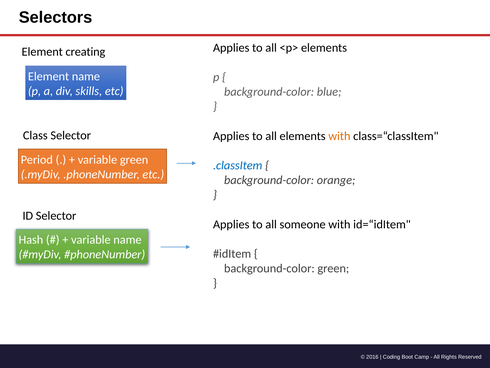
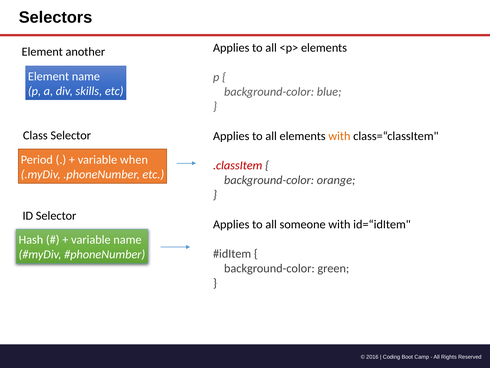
creating: creating -> another (85, 52)
variable green: green -> when (134, 160)
.classItem colour: blue -> red (238, 165)
